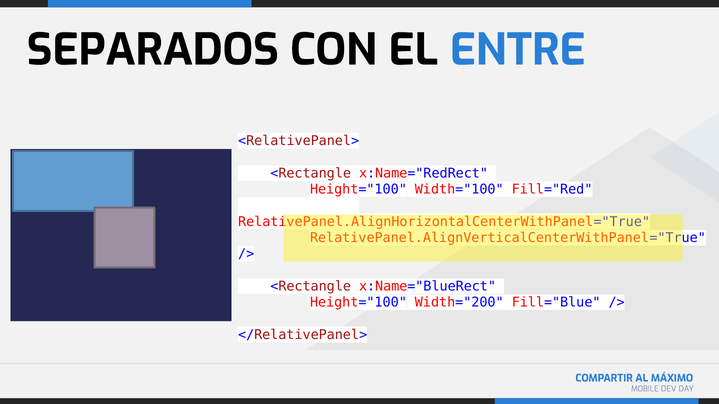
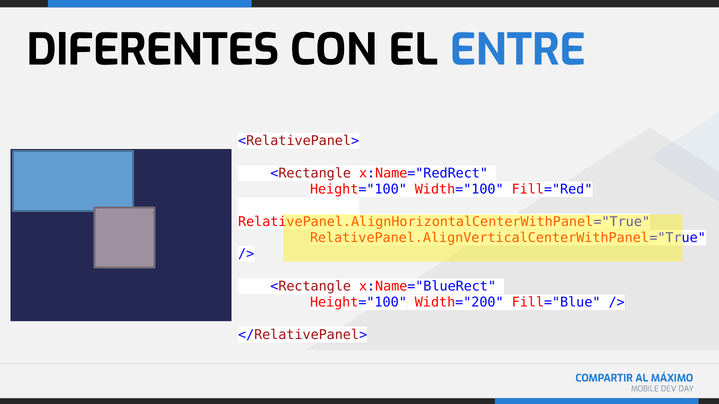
SEPARADOS: SEPARADOS -> DIFERENTES (153, 50)
